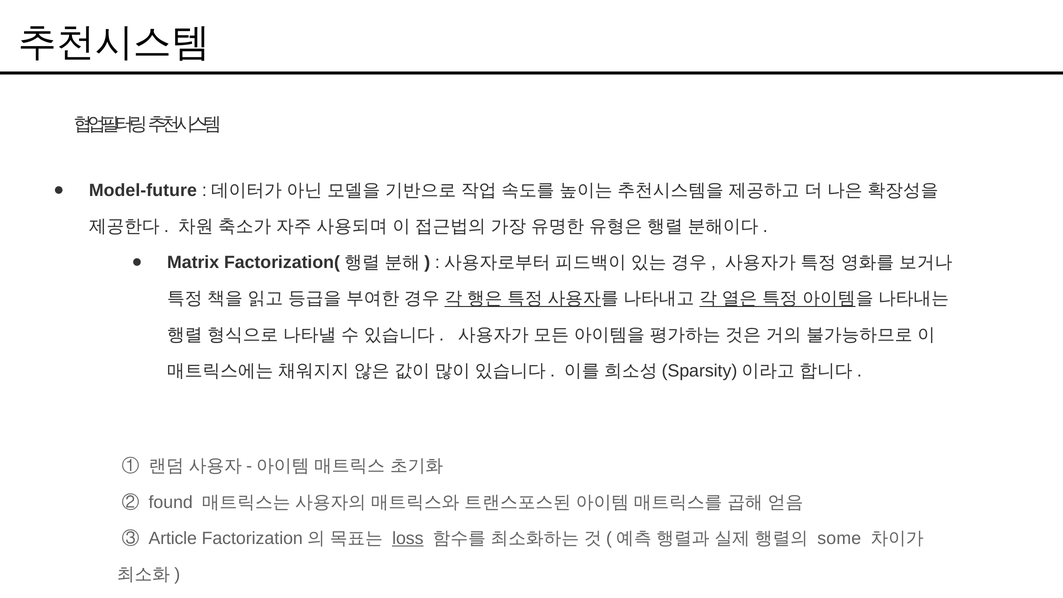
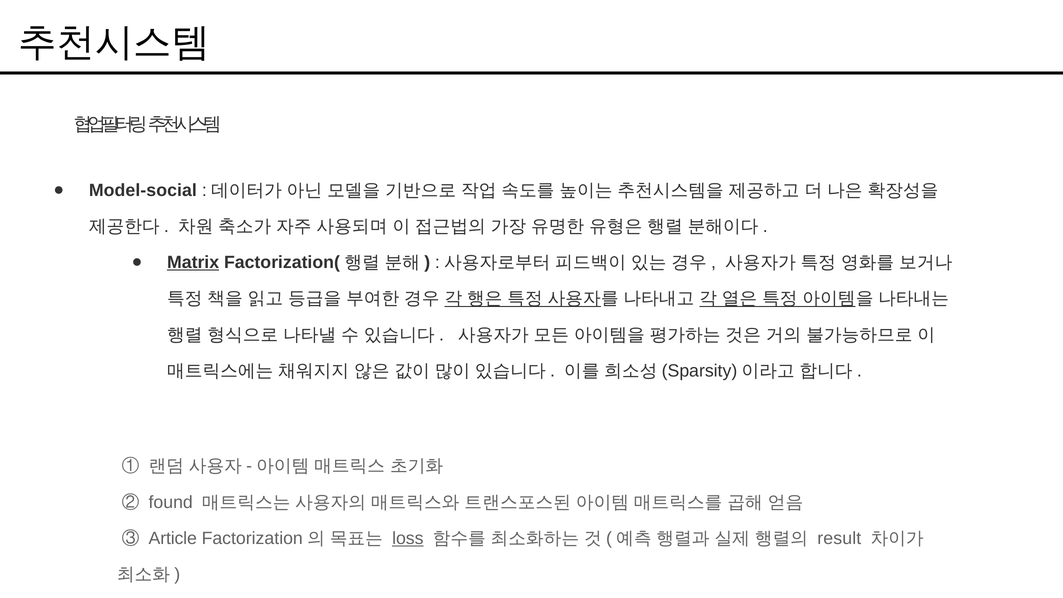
Model-future: Model-future -> Model-social (143, 190)
Matrix underline: none -> present (193, 263)
some: some -> result (839, 538)
